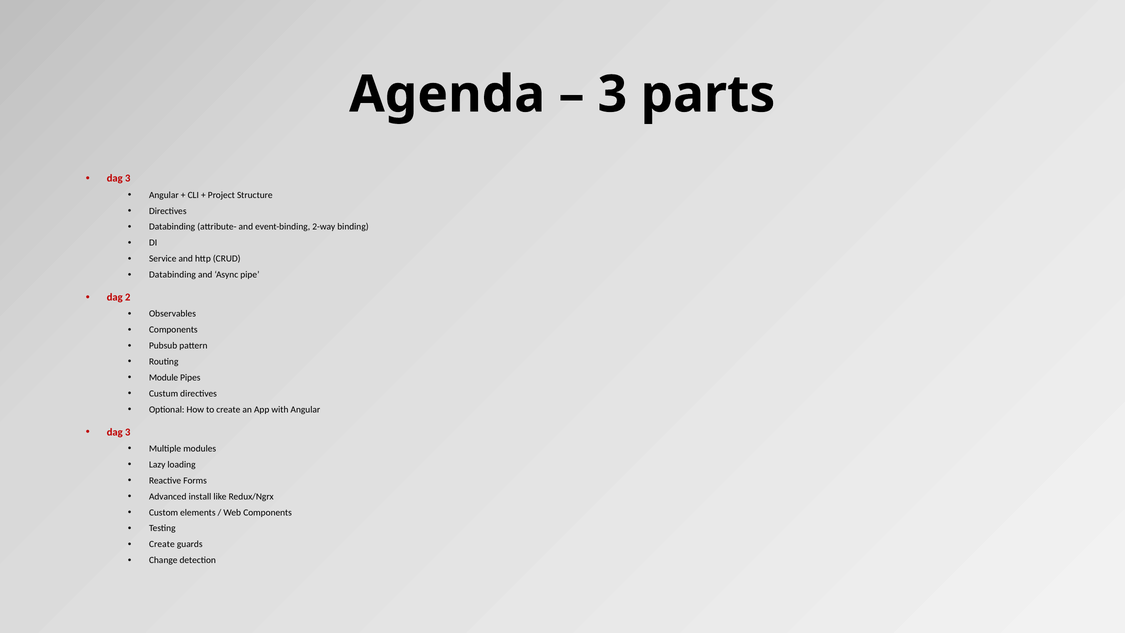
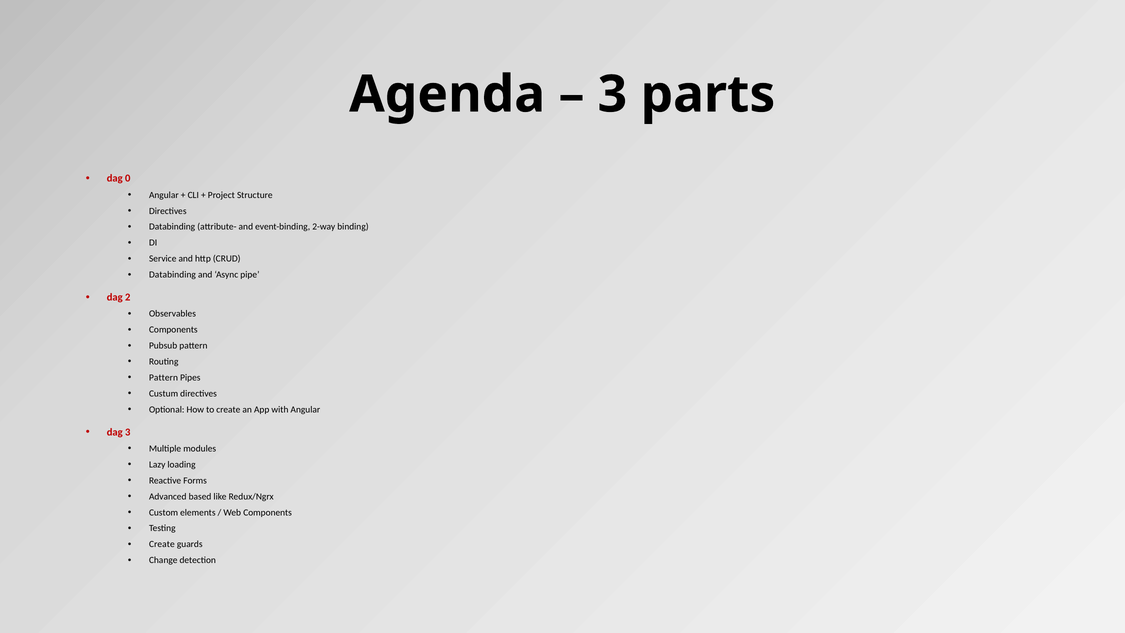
3: 3 -> 0 (128, 178)
Module: Module -> Pattern (163, 378)
install: install -> based (200, 496)
